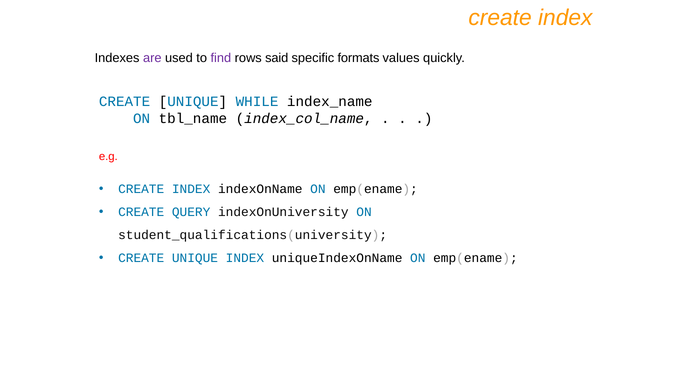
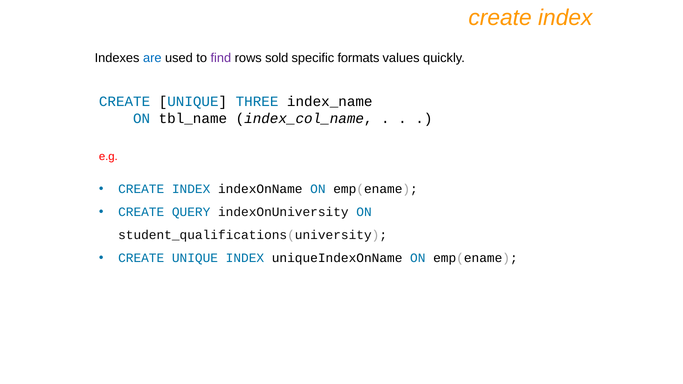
are colour: purple -> blue (152, 58)
said: said -> sold (277, 58)
WHILE: WHILE -> THREE (257, 102)
